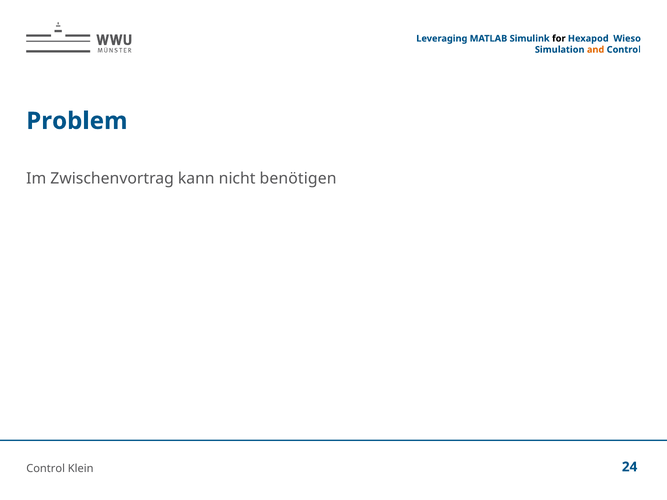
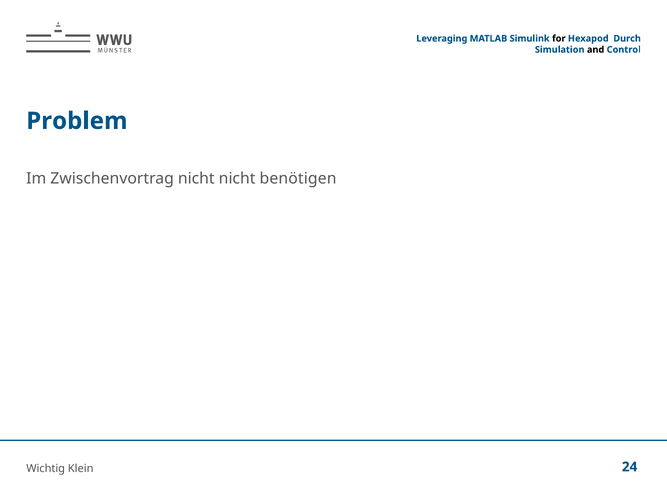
Wieso: Wieso -> Durch (627, 39)
and colour: orange -> black (596, 50)
Zwischenvortrag kann: kann -> nicht (196, 179)
Control: Control -> Wichtig (46, 469)
